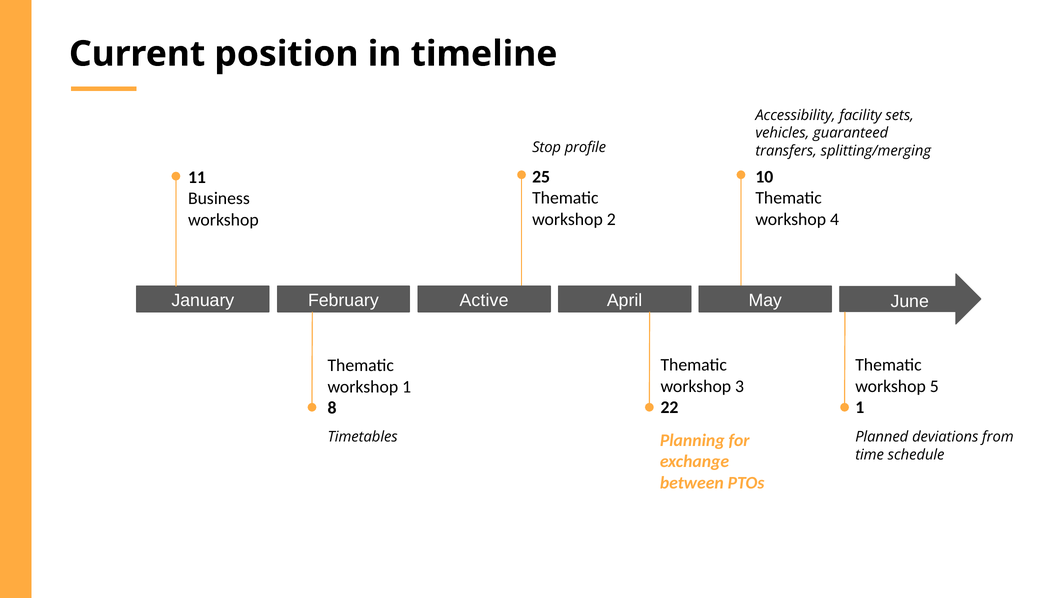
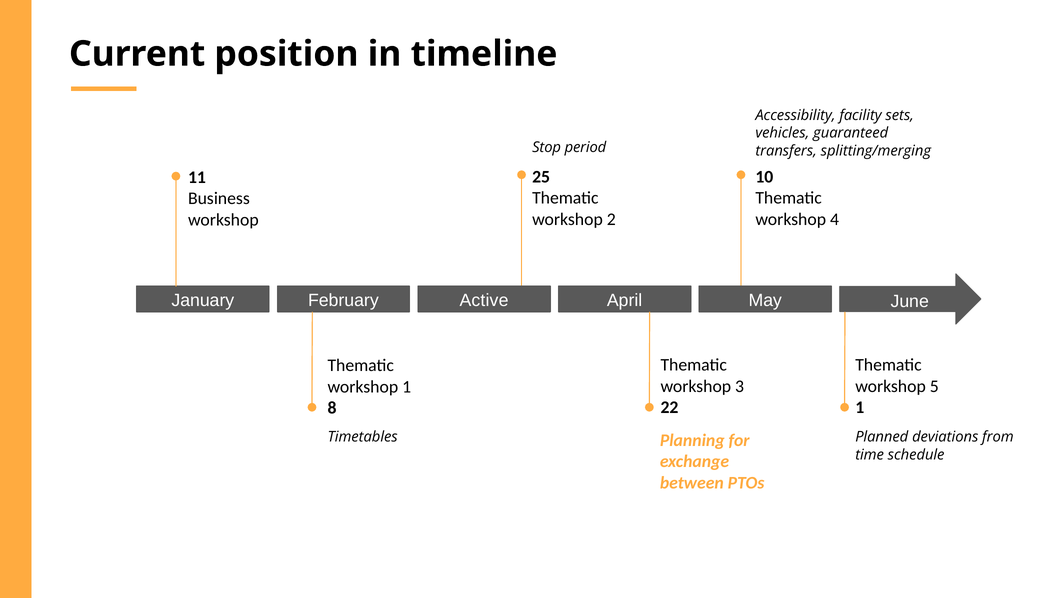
profile: profile -> period (585, 148)
